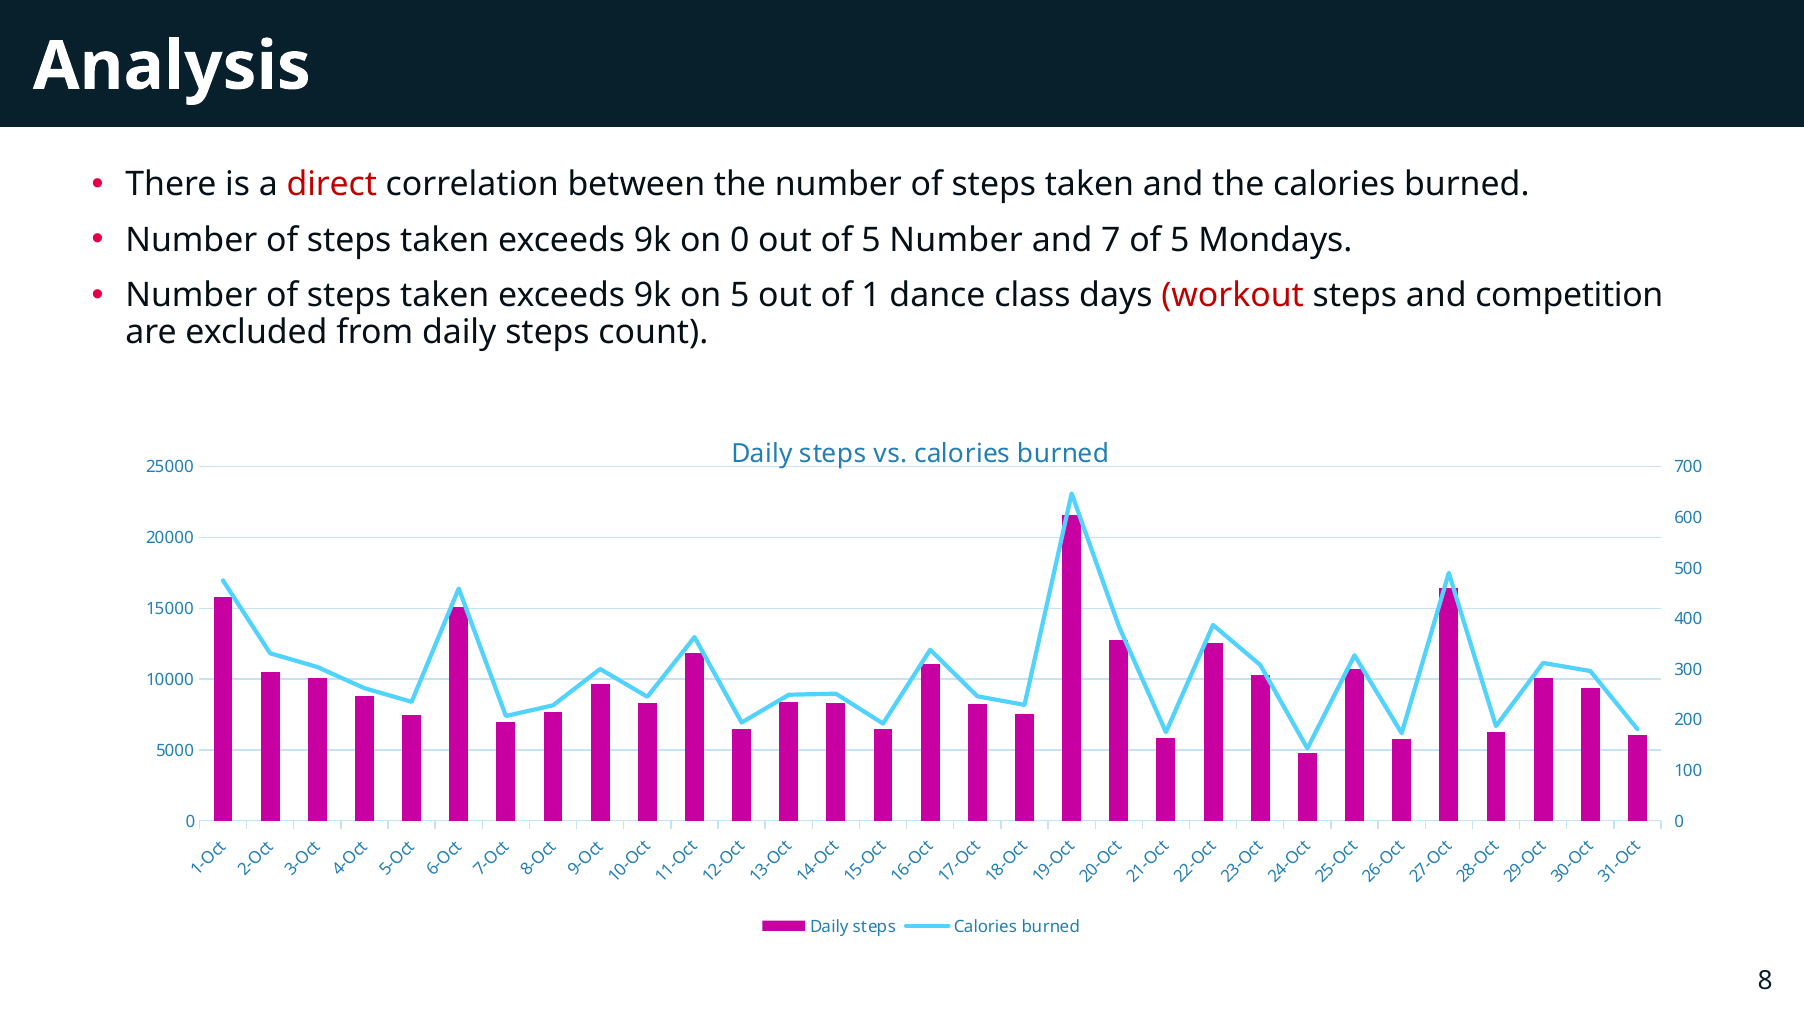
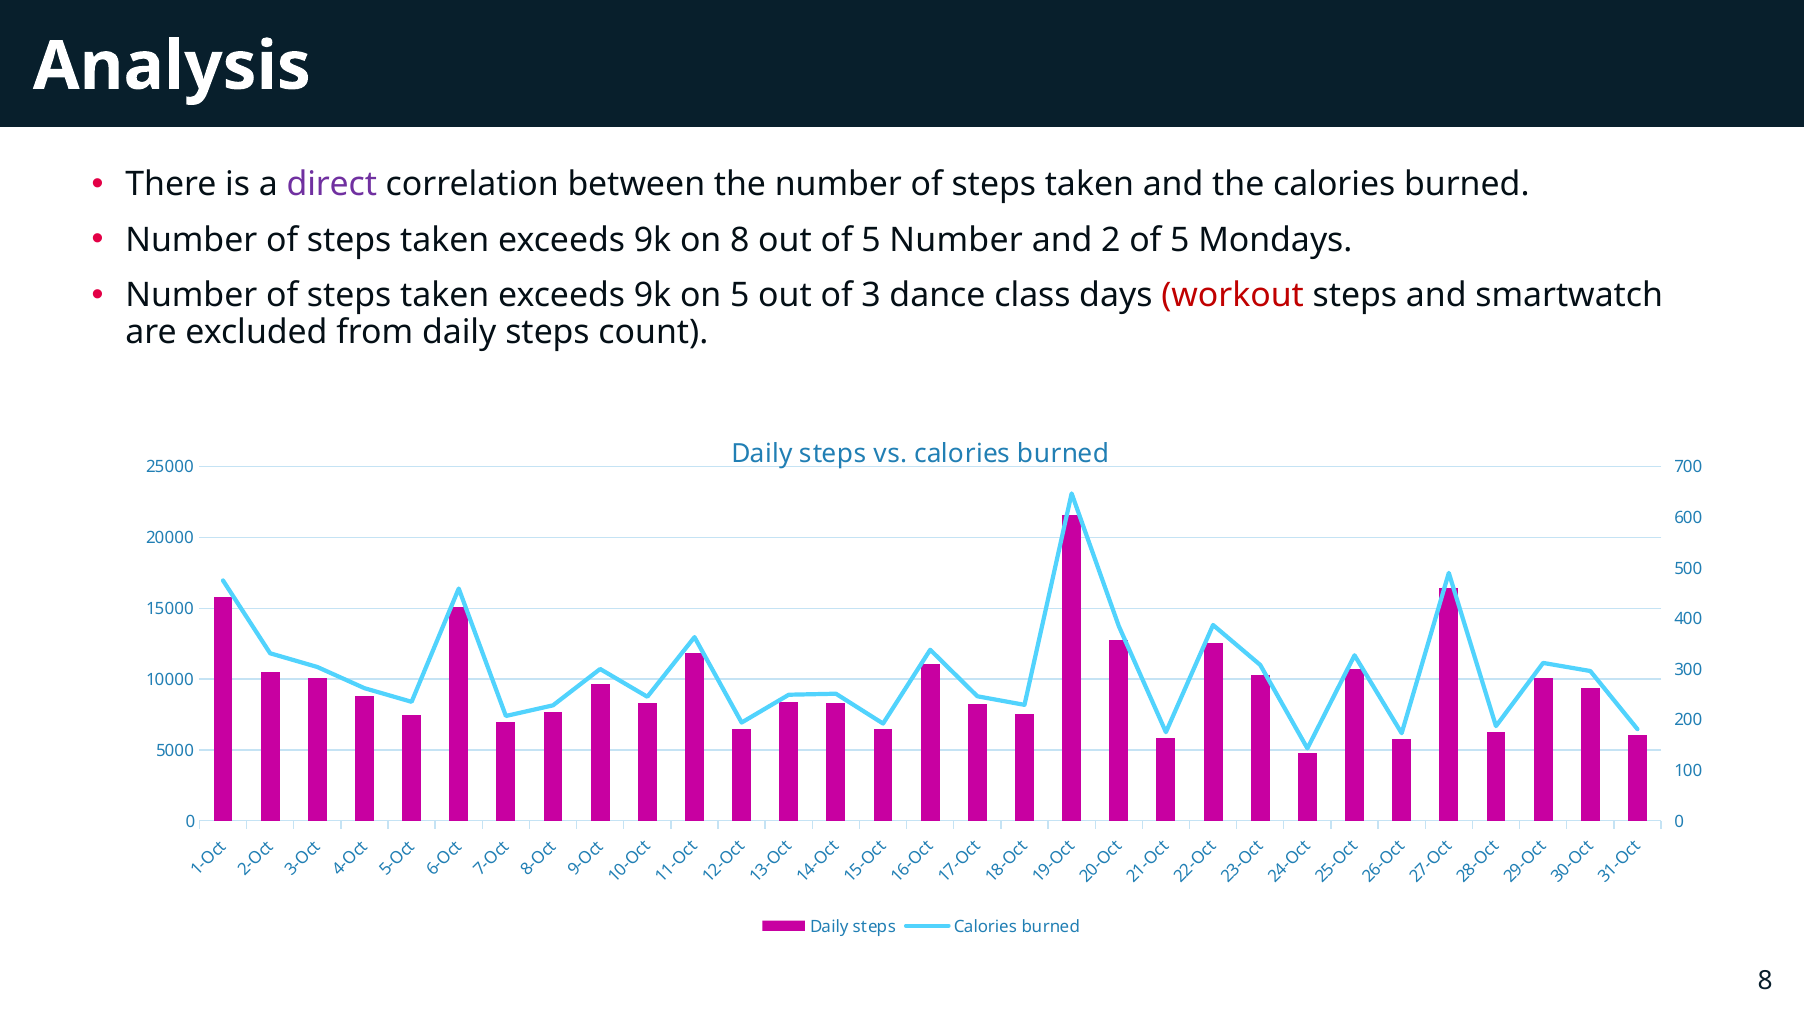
direct colour: red -> purple (332, 185)
on 0: 0 -> 8 (740, 240)
and 7: 7 -> 2 (1111, 240)
of 1: 1 -> 3 (871, 295)
competition: competition -> smartwatch (1569, 295)
